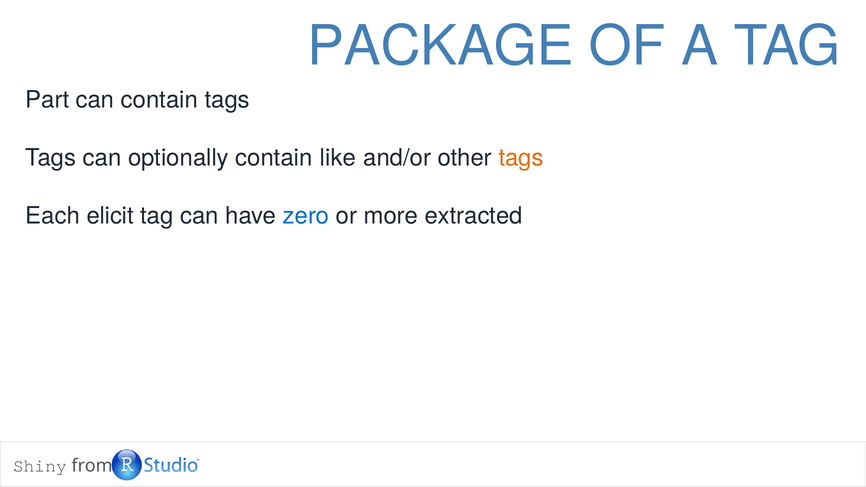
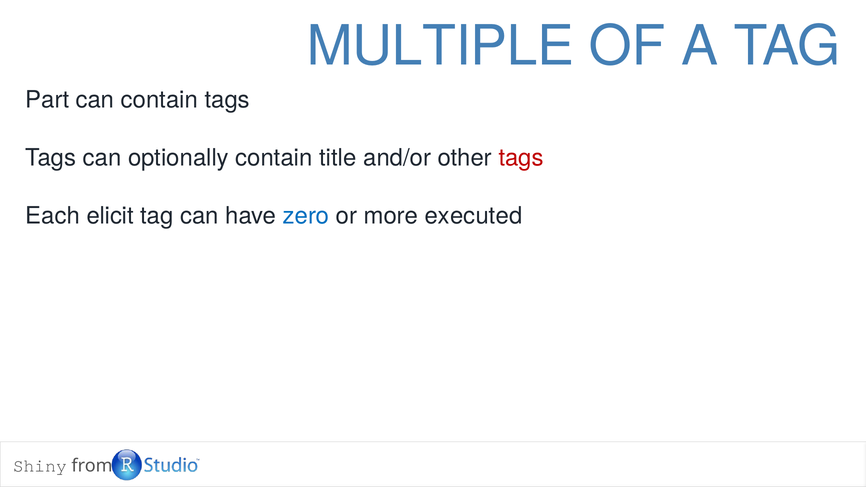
PACKAGE: PACKAGE -> MULTIPLE (440, 47)
like: like -> title (338, 158)
tags colour: orange -> red (521, 158)
extracted: extracted -> executed (473, 216)
